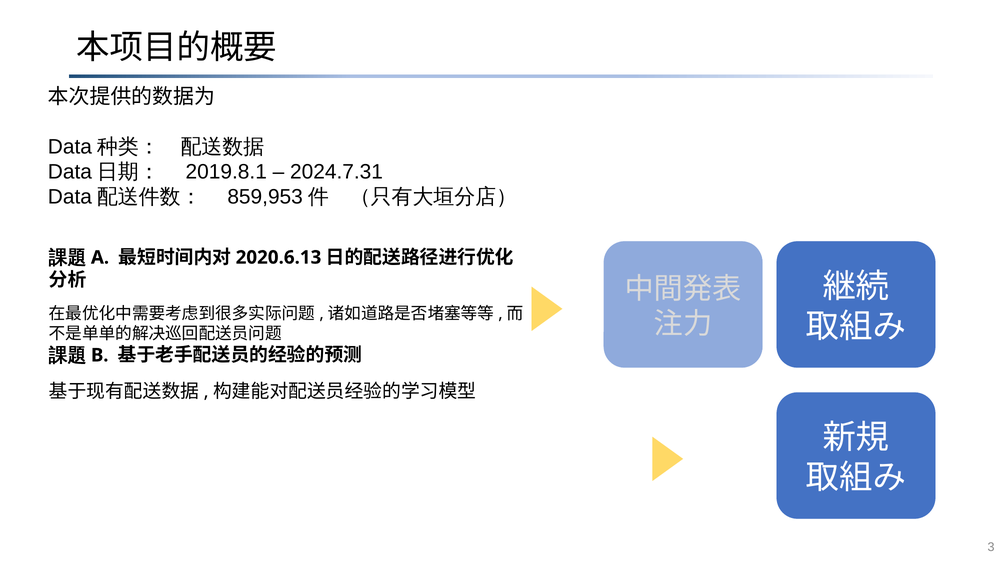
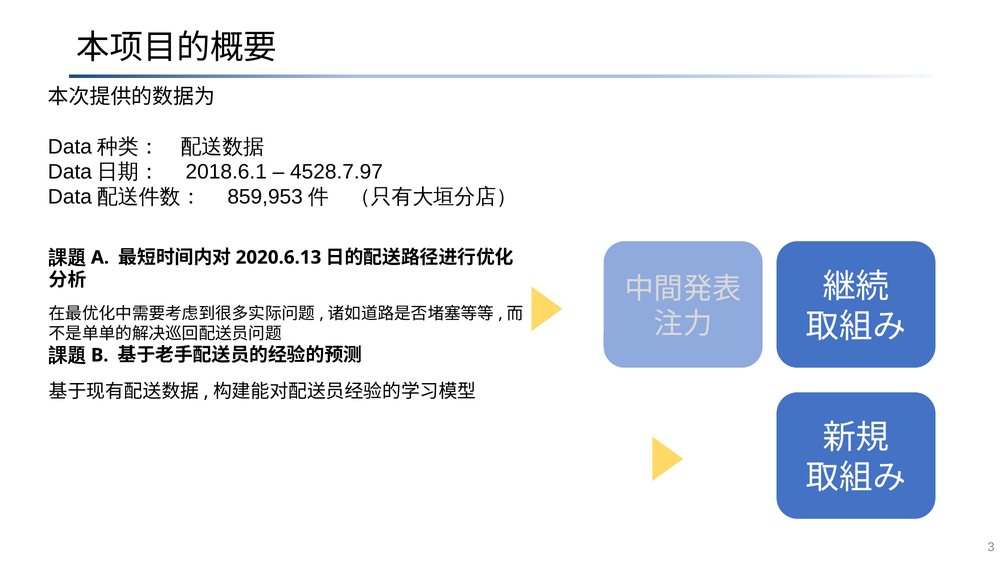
2019.8.1: 2019.8.1 -> 2018.6.1 (226, 172)
2024.7.31: 2024.7.31 -> 4528.7.97 (336, 172)
